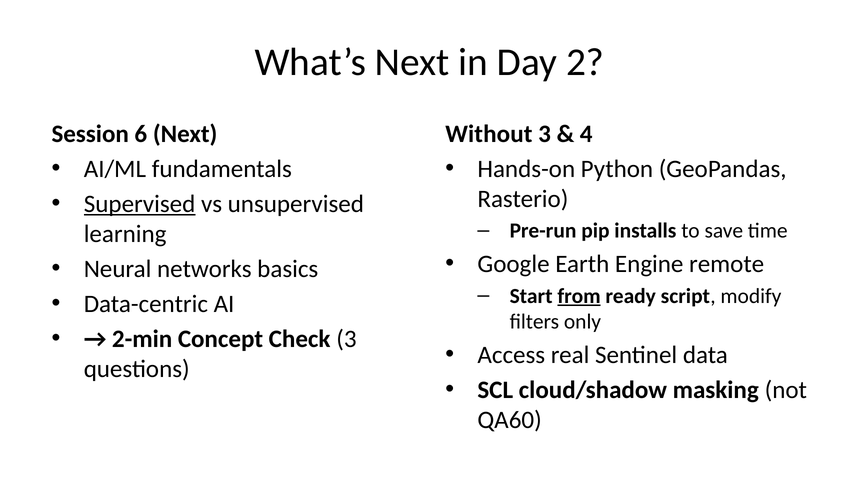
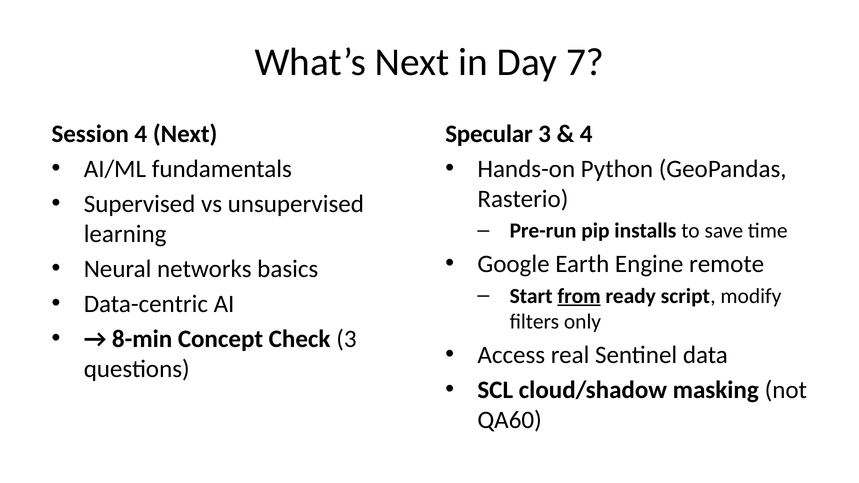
2: 2 -> 7 (585, 62)
Session 6: 6 -> 4 (141, 134)
Without: Without -> Specular (489, 134)
Supervised underline: present -> none (140, 204)
2-min: 2-min -> 8-min (142, 339)
